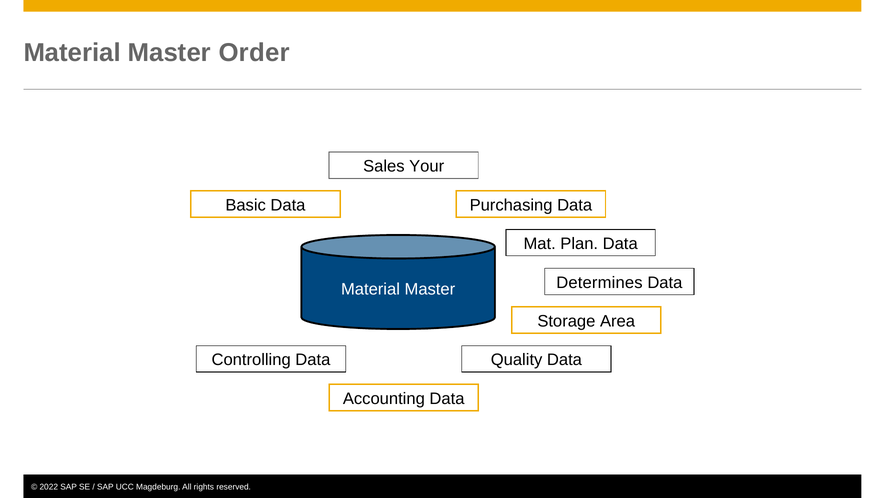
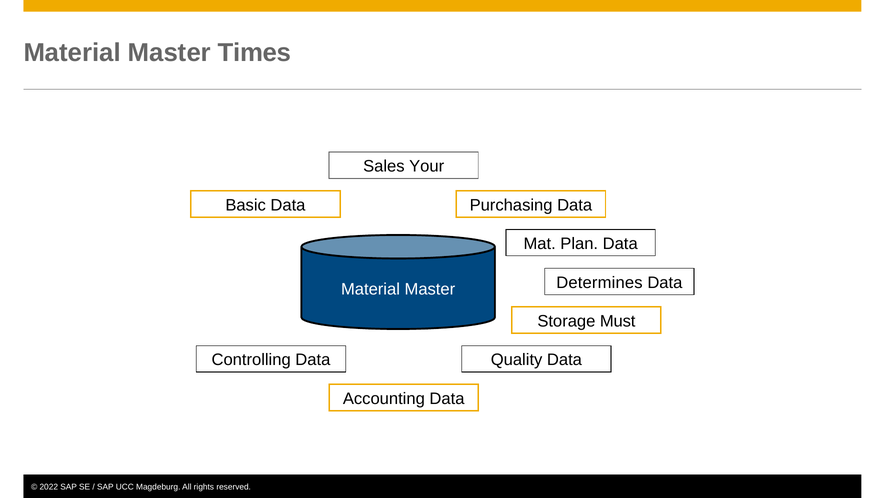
Order: Order -> Times (254, 53)
Area: Area -> Must (618, 321)
